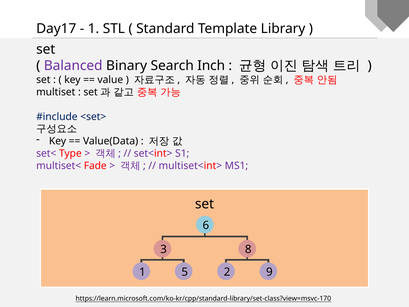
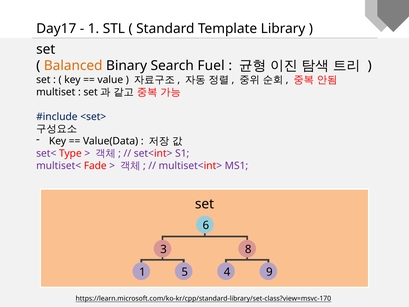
Balanced colour: purple -> orange (73, 66)
Inch: Inch -> Fuel (211, 66)
2: 2 -> 4 (227, 272)
